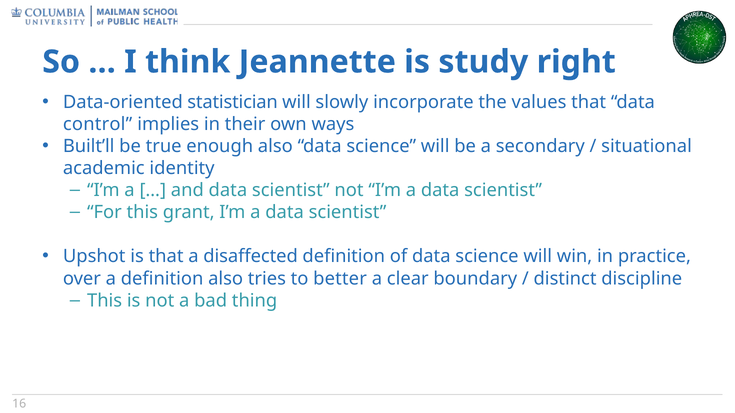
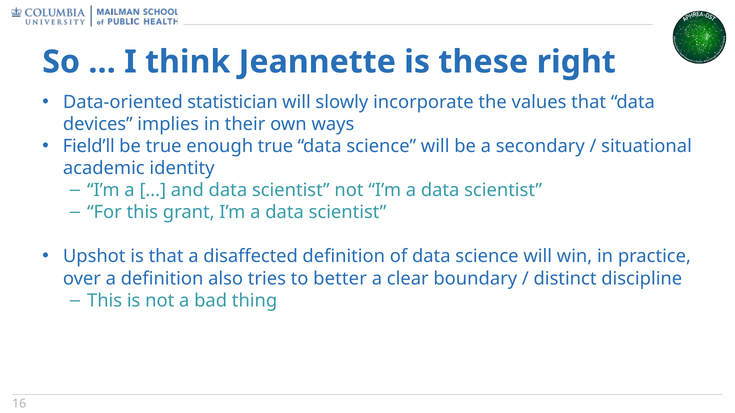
study: study -> these (483, 62)
control: control -> devices (98, 124)
Built’ll: Built’ll -> Field’ll (89, 146)
enough also: also -> true (275, 146)
